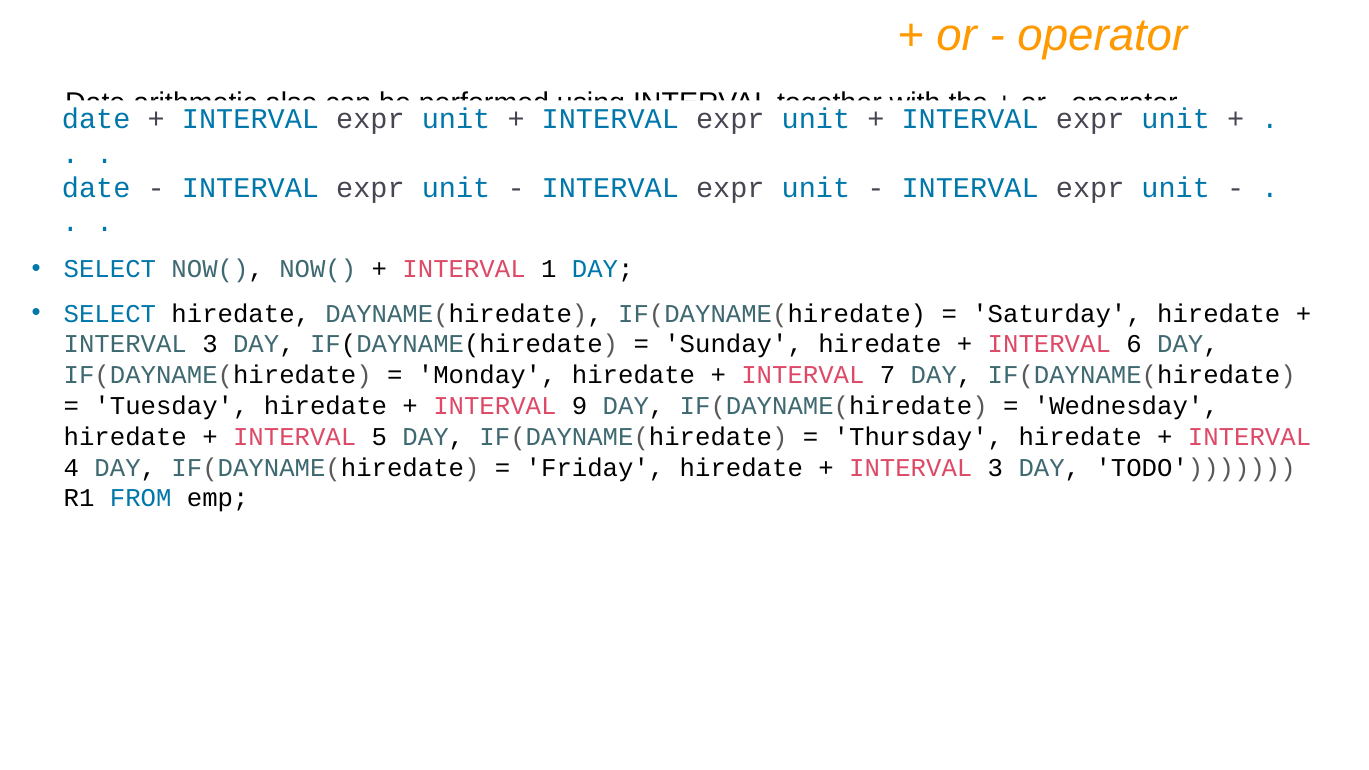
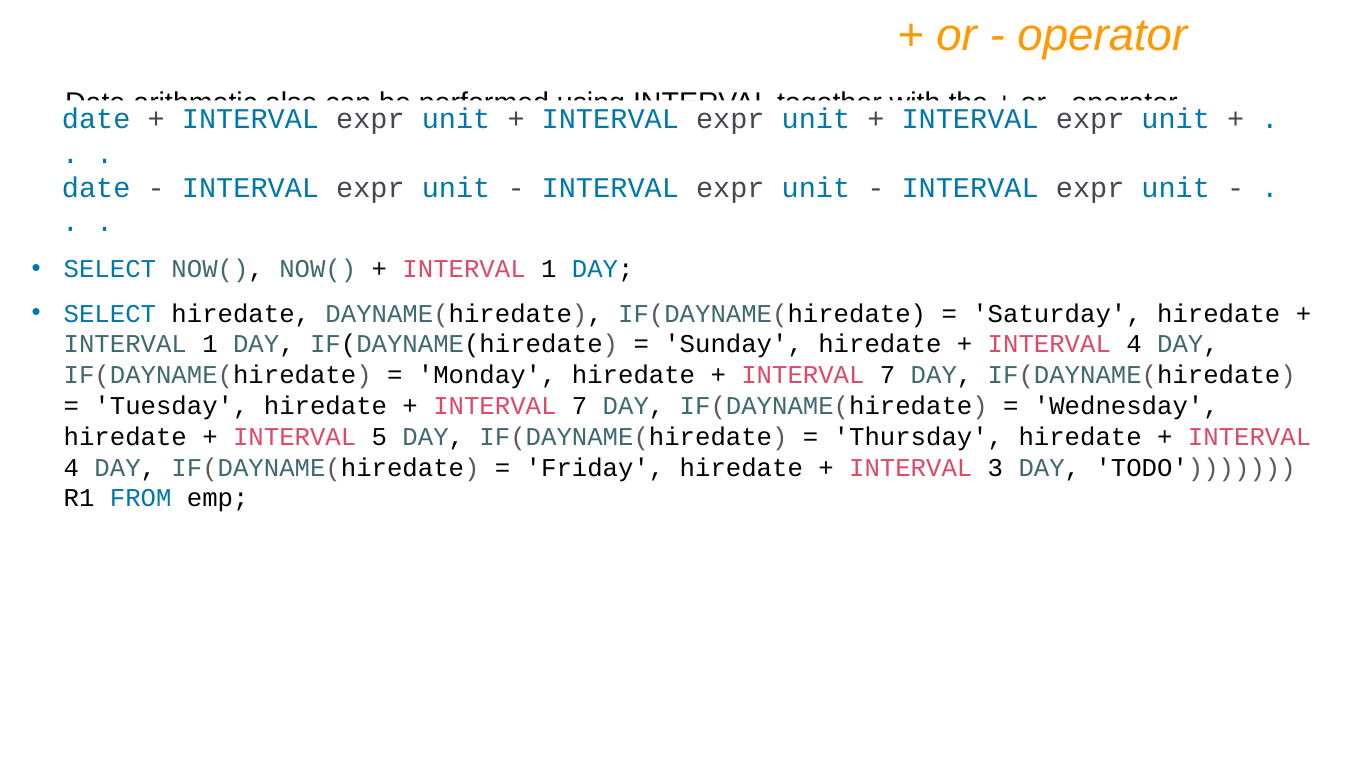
3: 3 -> 1 (210, 344)
6: 6 -> 4 (1134, 344)
9: 9 -> 7 (580, 406)
